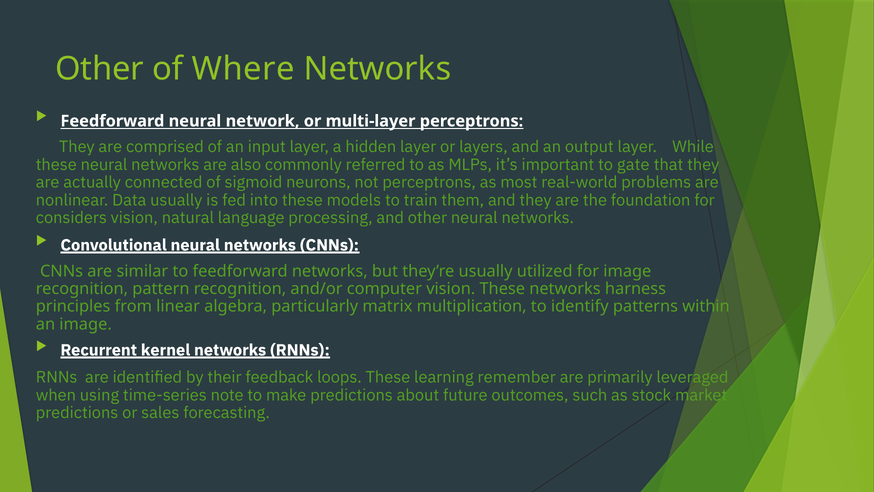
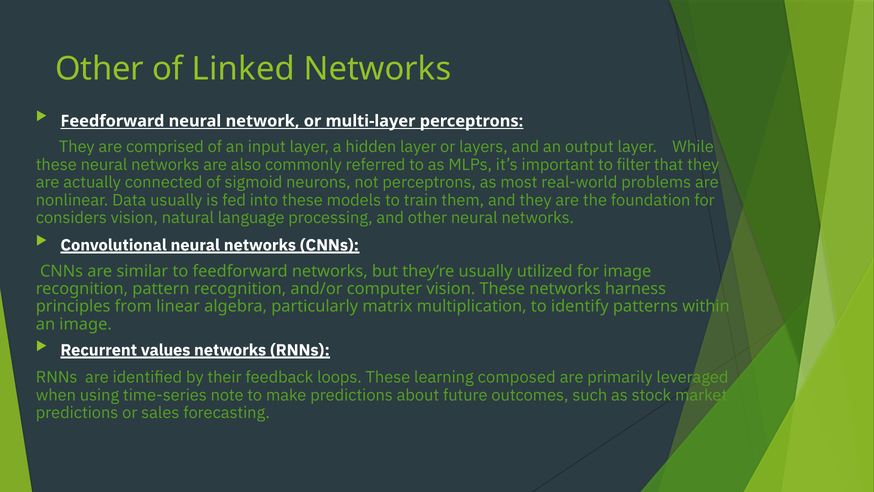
Where: Where -> Linked (243, 69)
gate: gate -> filter (633, 165)
kernel: kernel -> values (166, 350)
remember: remember -> composed (517, 377)
